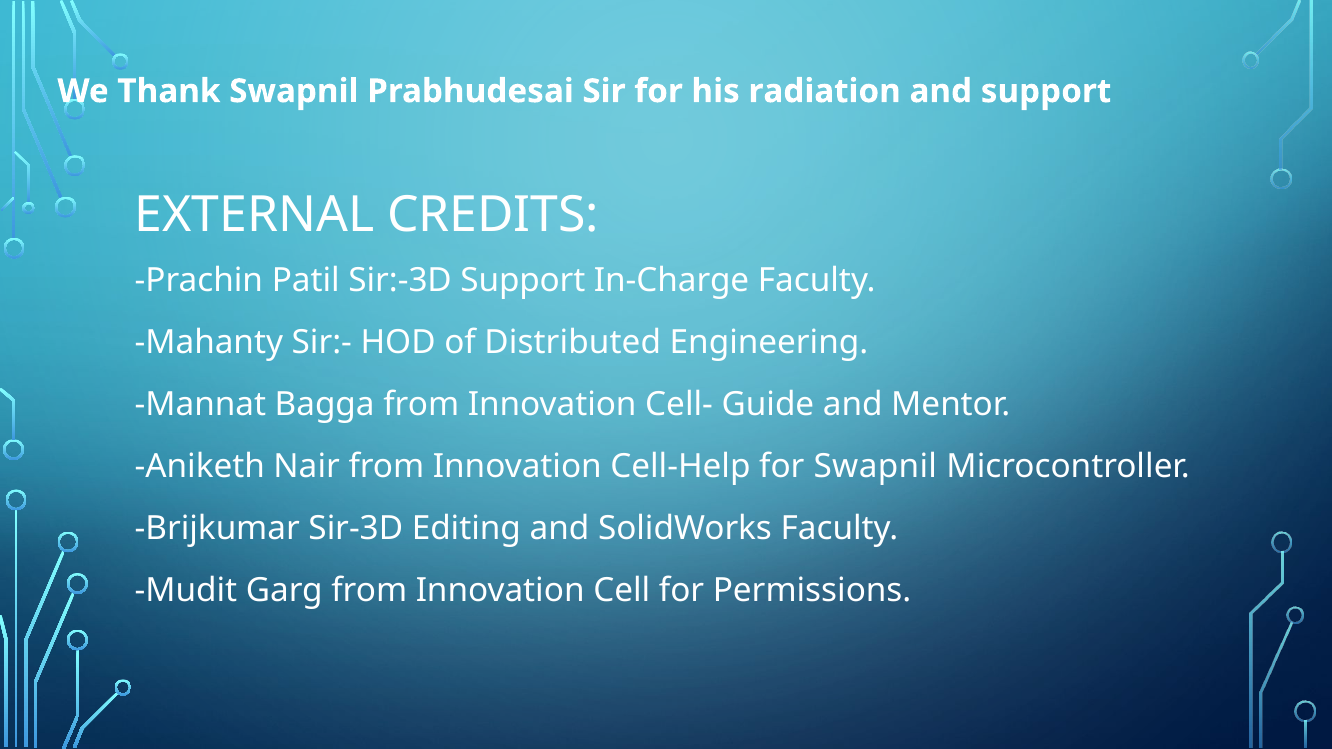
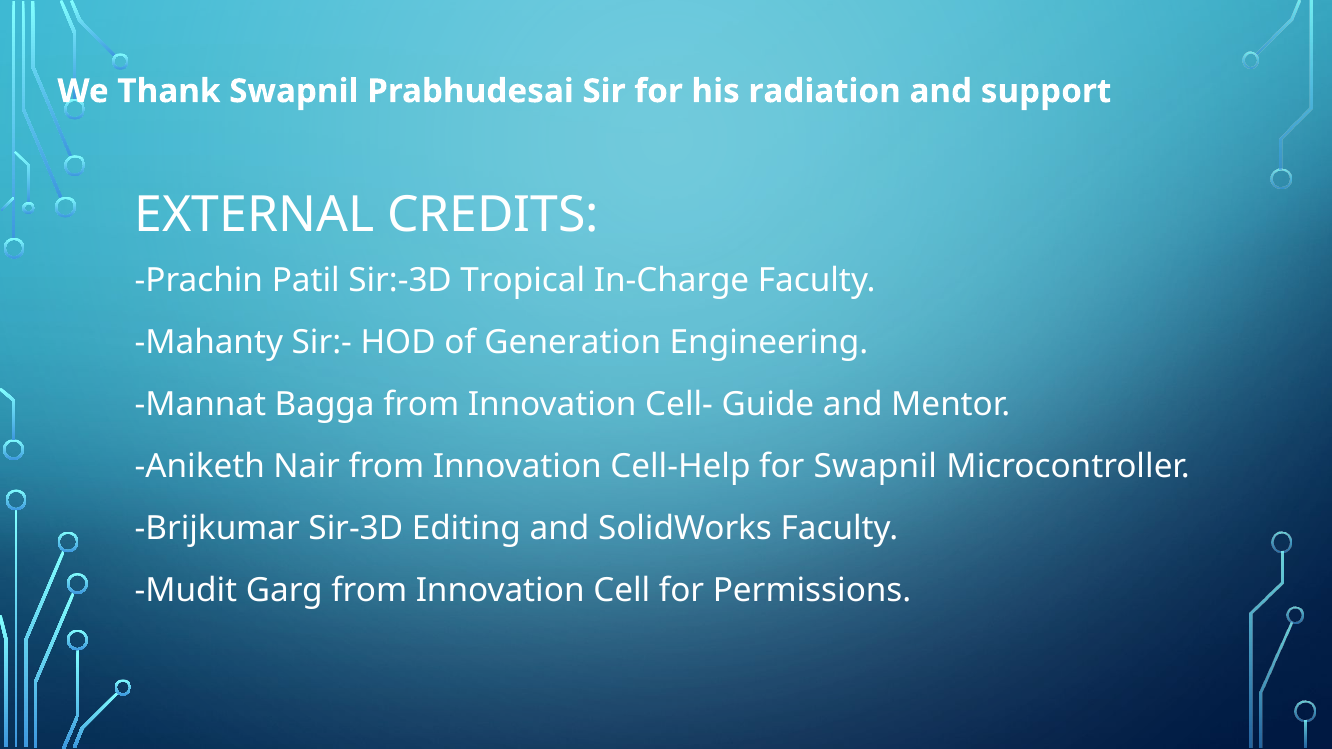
Sir:-3D Support: Support -> Tropical (523, 281)
Distributed: Distributed -> Generation (573, 343)
